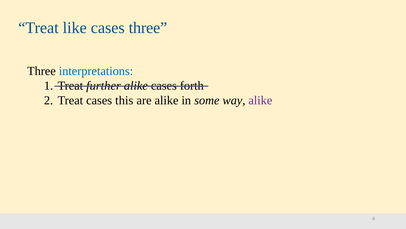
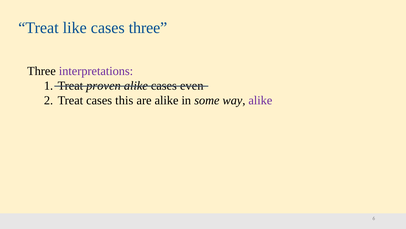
interpretations colour: blue -> purple (96, 71)
further: further -> proven (103, 86)
forth: forth -> even (192, 86)
